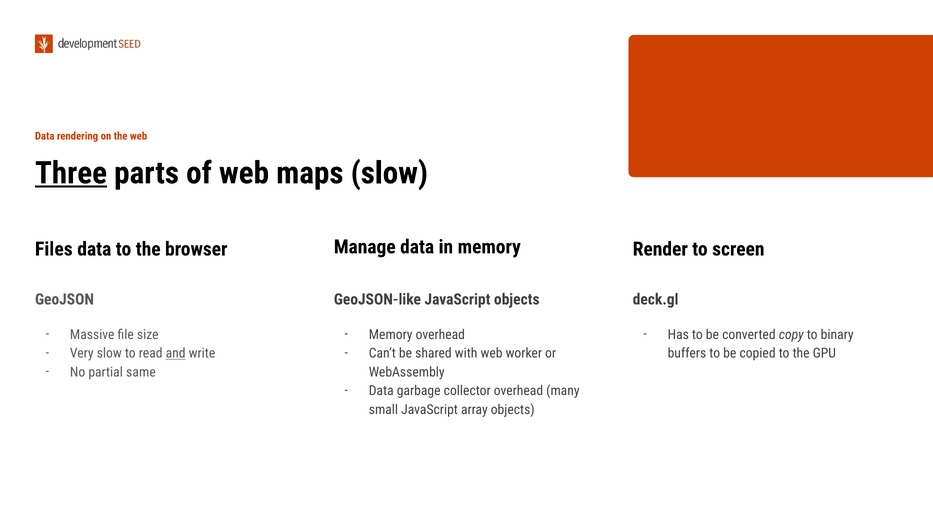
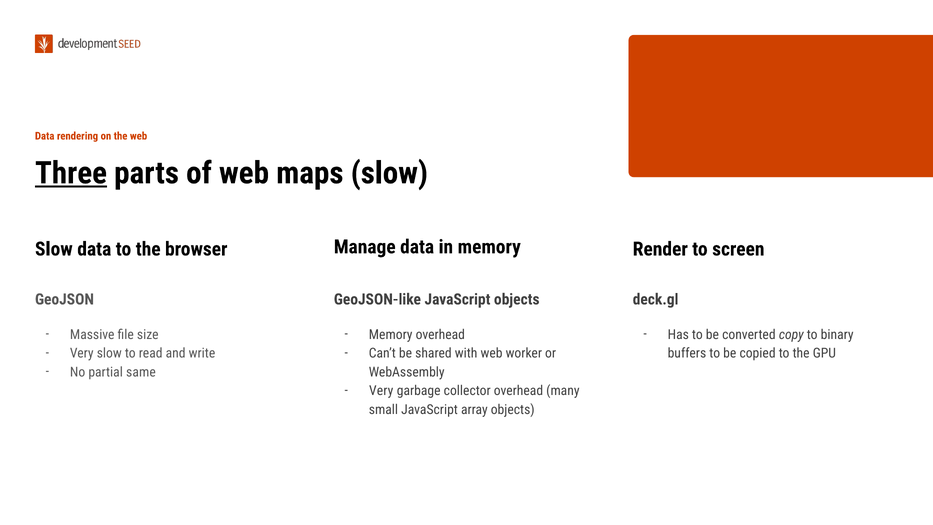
Files: Files -> Slow (54, 249)
and underline: present -> none (176, 353)
Data: Data -> Very (381, 391)
